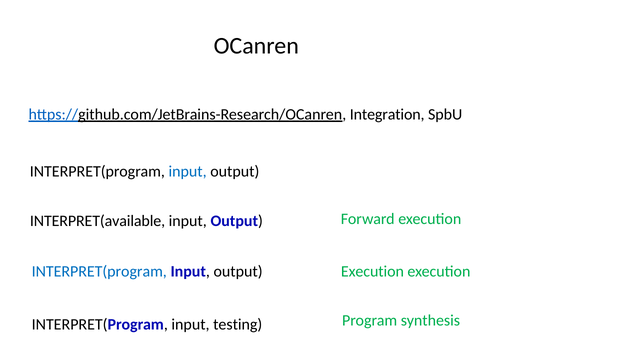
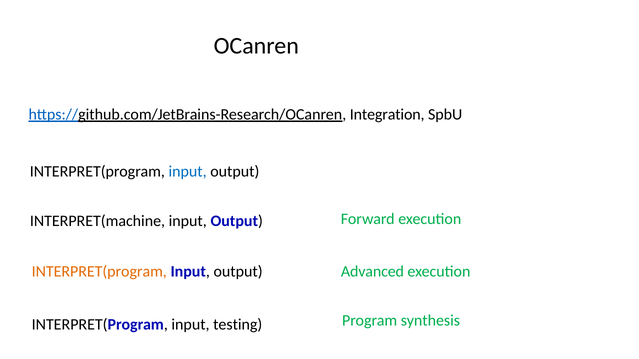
INTERPRET(available: INTERPRET(available -> INTERPRET(machine (97, 221)
INTERPRET(program colour: blue -> orange (99, 272)
Execution: Execution -> Advanced (372, 272)
